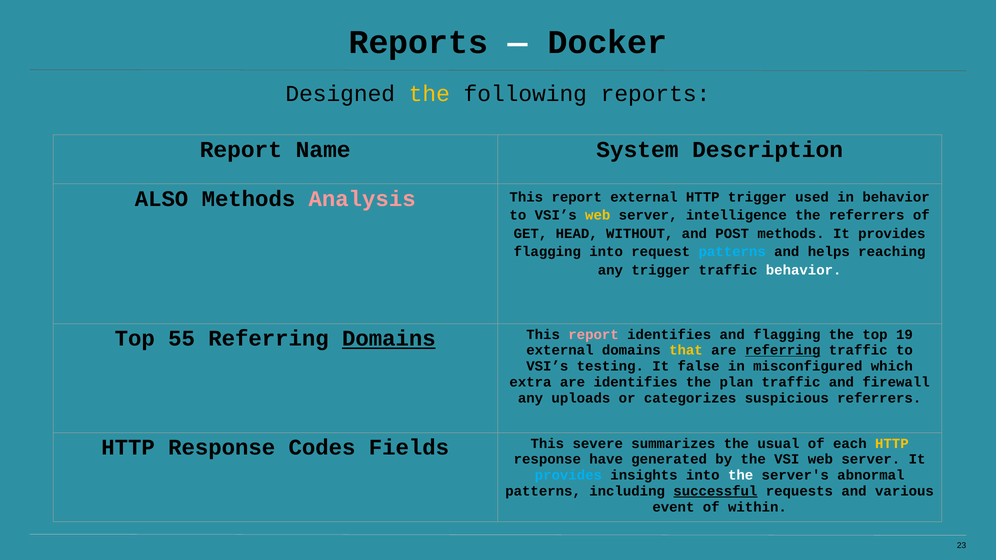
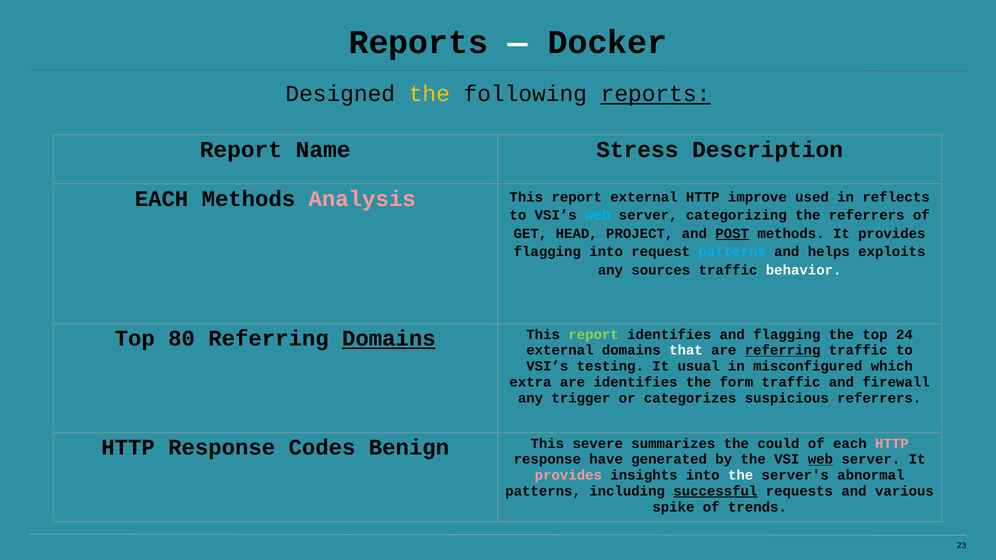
reports underline: none -> present (655, 94)
System: System -> Stress (637, 150)
ALSO: ALSO -> EACH (162, 199)
HTTP trigger: trigger -> improve (757, 197)
in behavior: behavior -> reflects (896, 197)
web colour: yellow -> light blue (598, 215)
intelligence: intelligence -> categorizing (736, 215)
WITHOUT: WITHOUT -> PROJECT (640, 234)
POST underline: none -> present (732, 234)
reaching: reaching -> exploits (892, 252)
any trigger: trigger -> sources (661, 270)
55: 55 -> 80 (182, 339)
report colour: pink -> light green (594, 335)
19: 19 -> 24 (904, 335)
that colour: yellow -> white (686, 351)
false: false -> usual (699, 366)
plan: plan -> form (736, 382)
uploads: uploads -> trigger (581, 398)
Fields: Fields -> Benign (409, 448)
usual: usual -> could (778, 444)
HTTP colour: yellow -> pink (892, 444)
web underline: none -> present (820, 460)
provides colour: light blue -> pink (568, 475)
event: event -> spike (673, 507)
within: within -> trends (757, 507)
